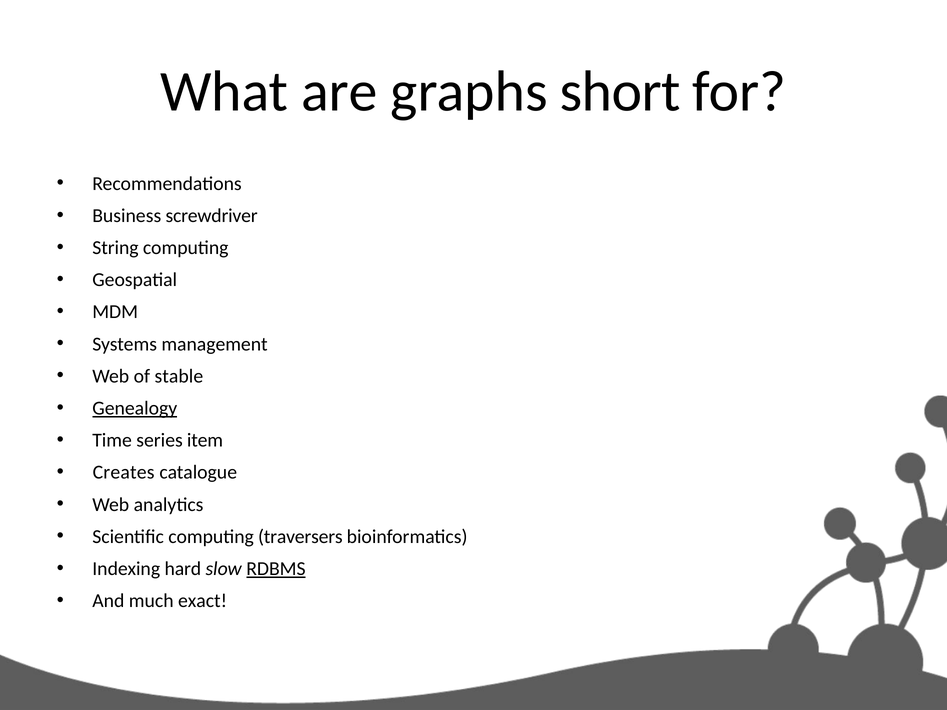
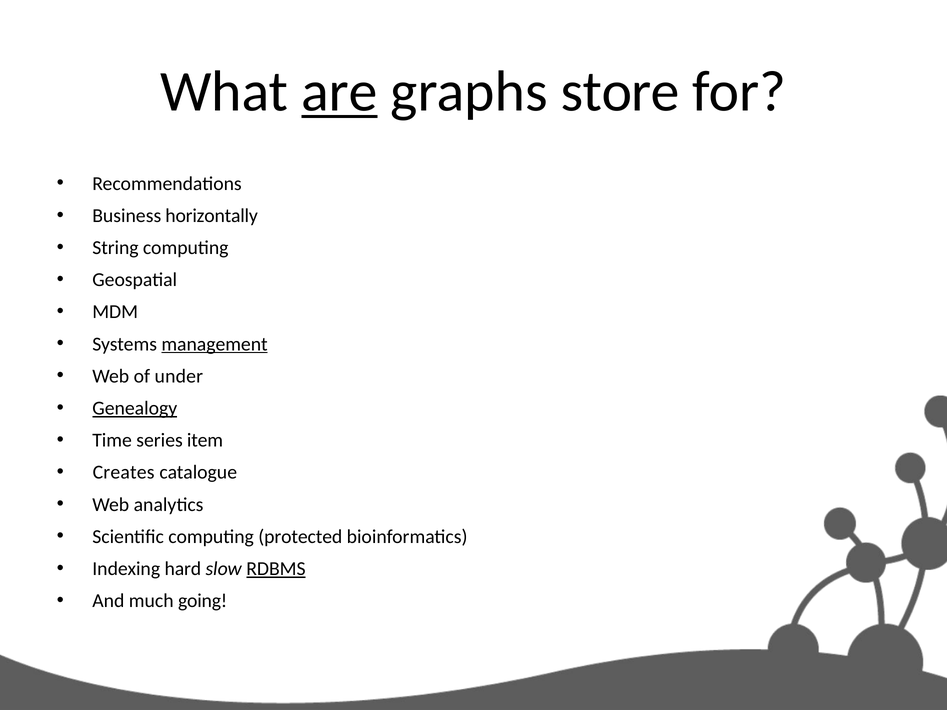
are underline: none -> present (340, 92)
short: short -> store (620, 92)
screwdriver: screwdriver -> horizontally (212, 216)
management underline: none -> present (215, 344)
stable: stable -> under (179, 376)
traversers: traversers -> protected (300, 537)
exact: exact -> going (203, 601)
